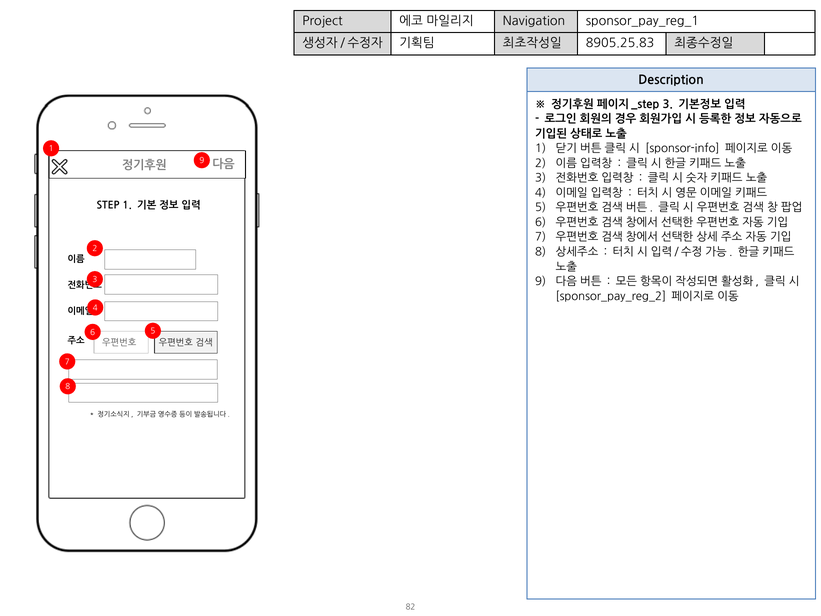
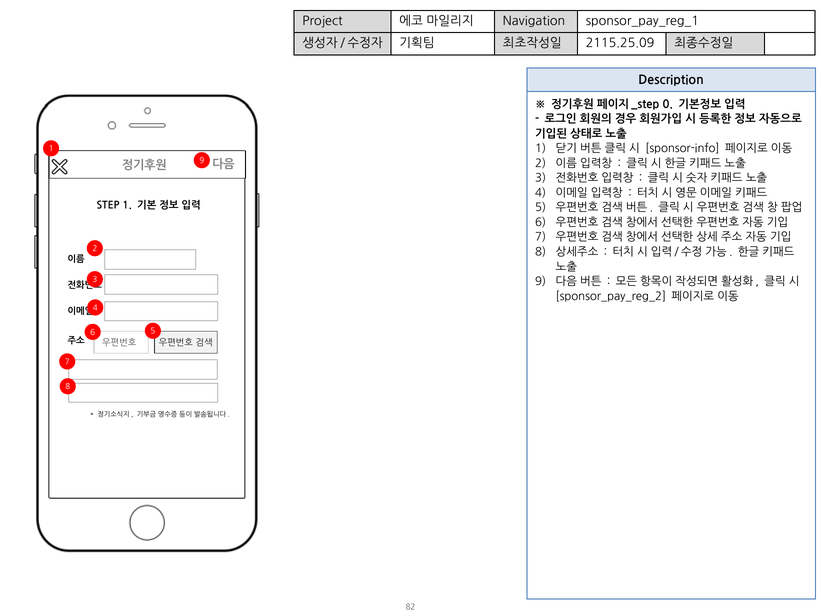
8905.25.83: 8905.25.83 -> 2115.25.09 (620, 43)
3: 3 -> 0 (668, 105)
